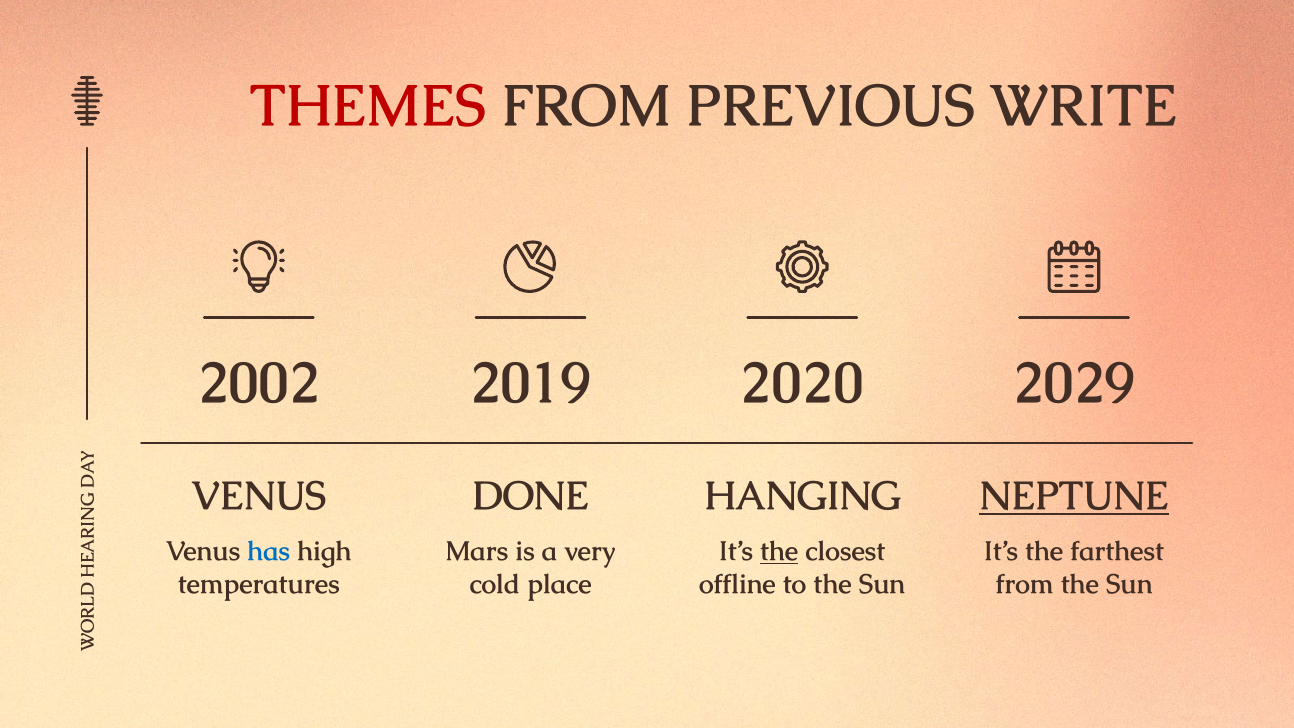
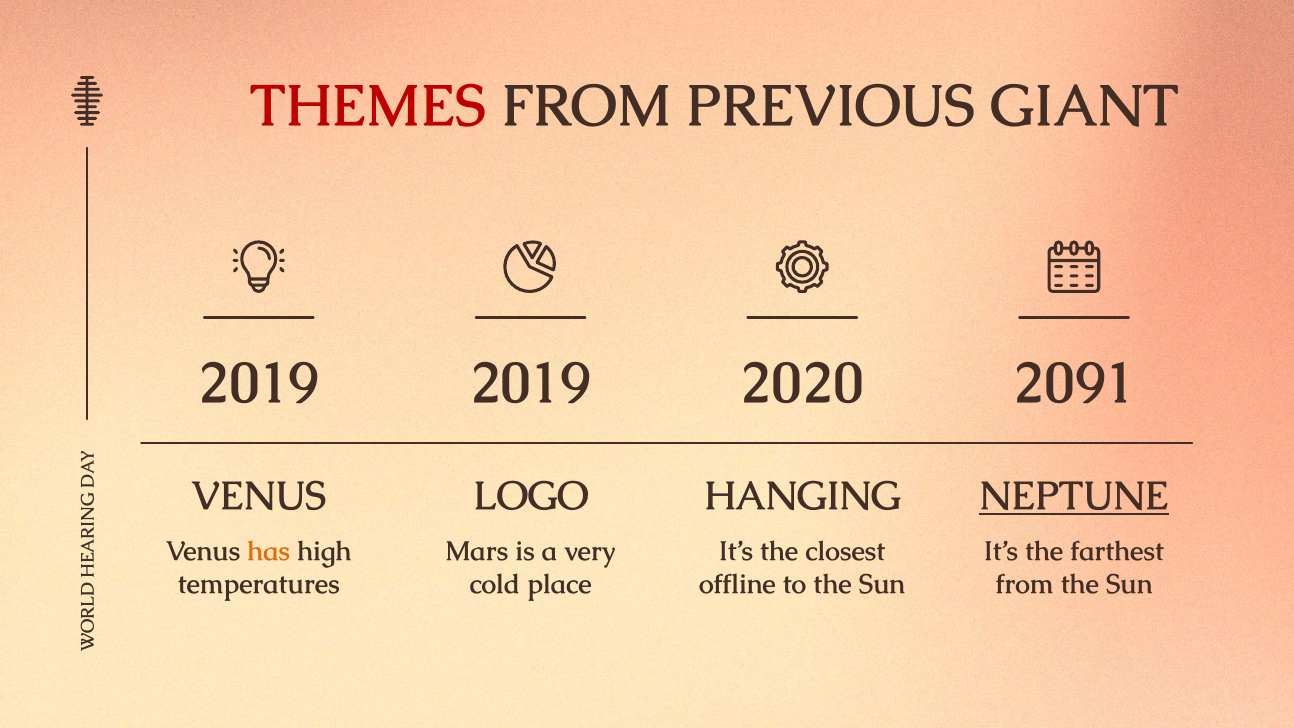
WRITE: WRITE -> GIANT (1085, 106)
2002: 2002 -> 2019 (259, 383)
2029: 2029 -> 2091 (1074, 383)
DONE: DONE -> LOGO (531, 497)
has colour: blue -> orange (269, 552)
the underline: present -> none (779, 552)
